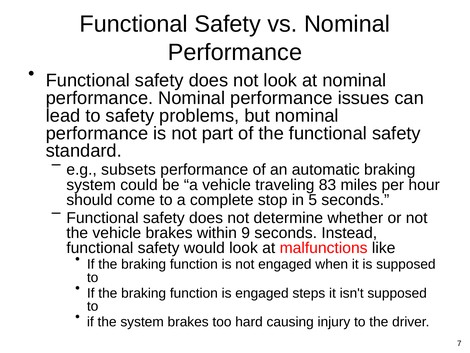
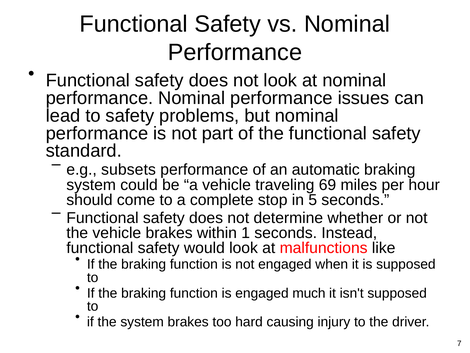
83: 83 -> 69 (327, 185)
9: 9 -> 1 (246, 233)
steps: steps -> much (309, 293)
